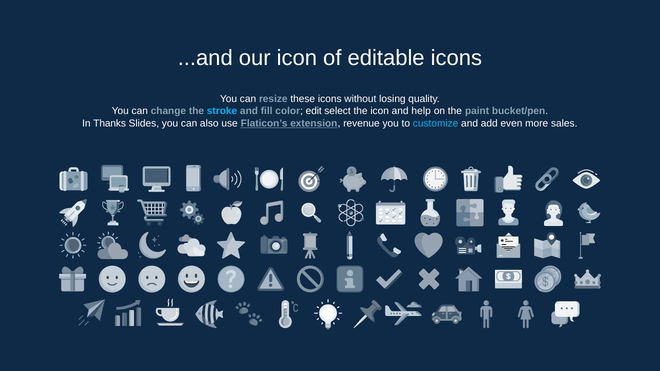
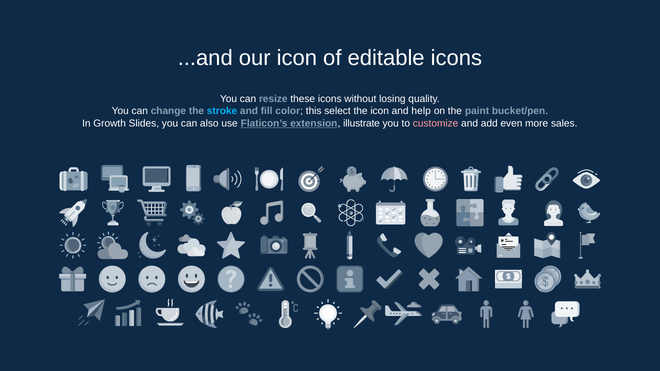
edit: edit -> this (314, 111)
Thanks: Thanks -> Growth (110, 123)
revenue: revenue -> illustrate (362, 123)
customize colour: light blue -> pink (436, 123)
